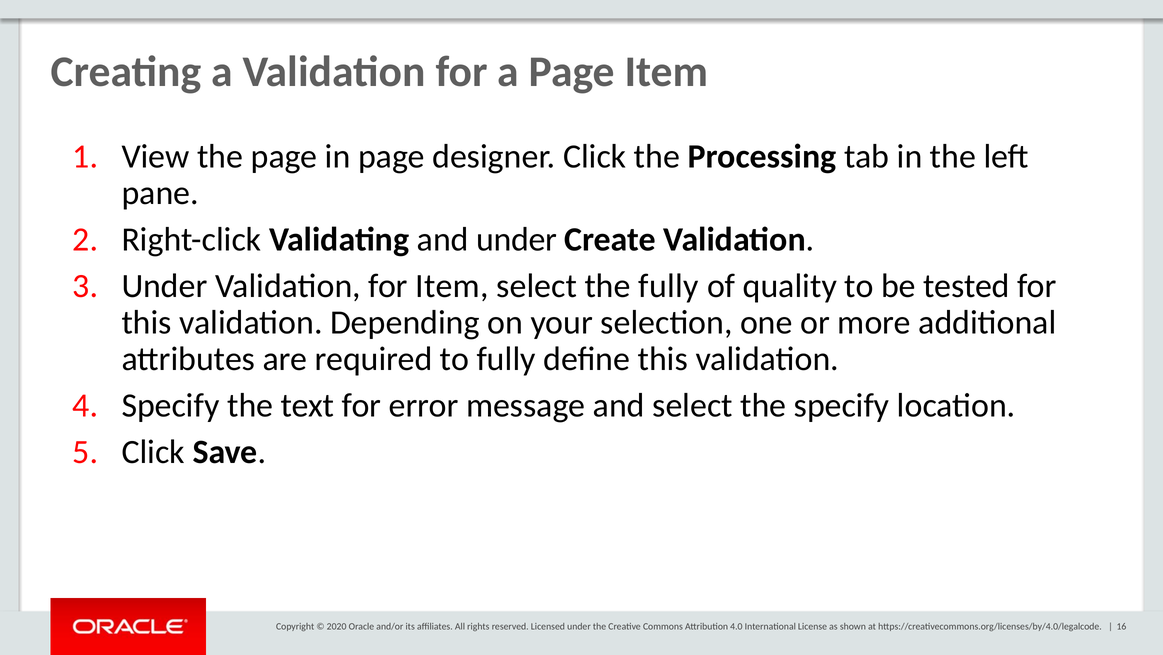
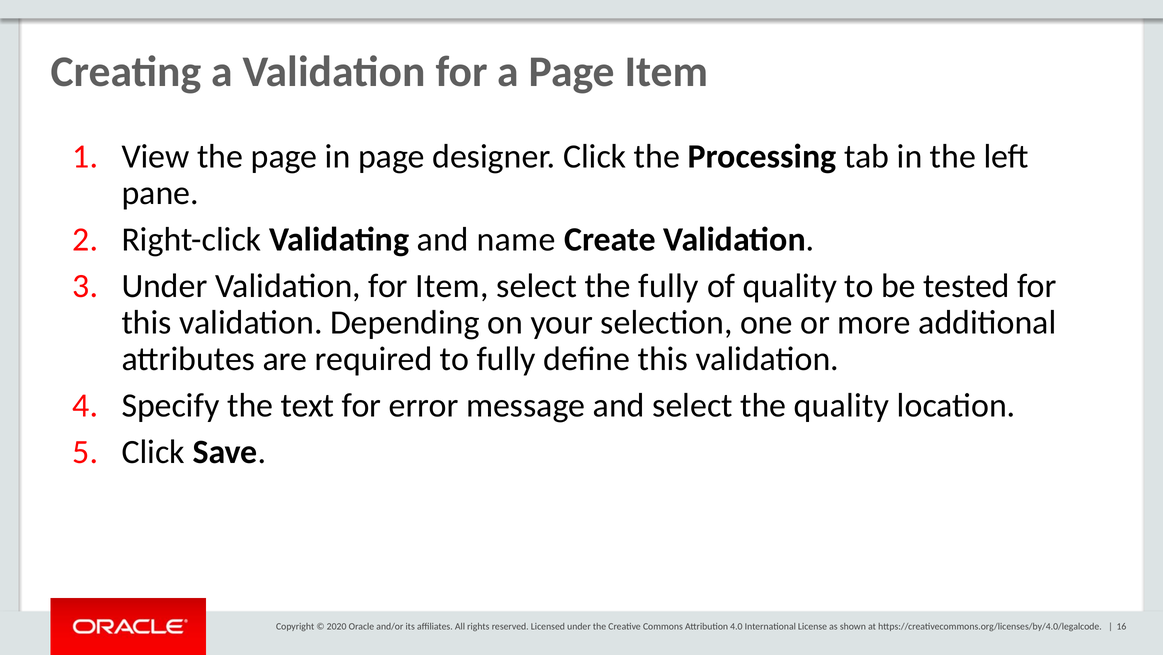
and under: under -> name (516, 239)
the specify: specify -> quality (841, 405)
